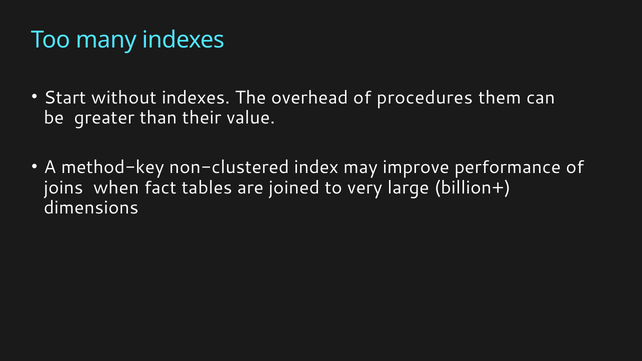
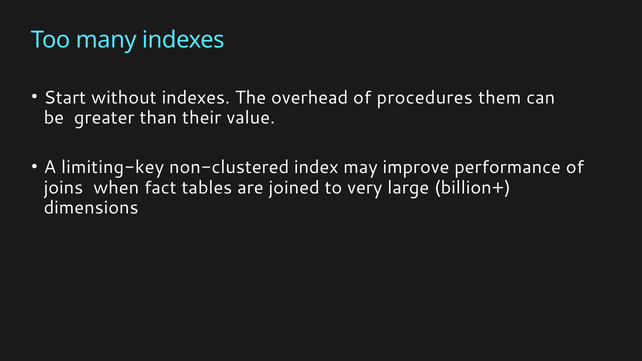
method-key: method-key -> limiting-key (113, 167)
